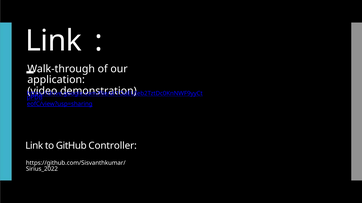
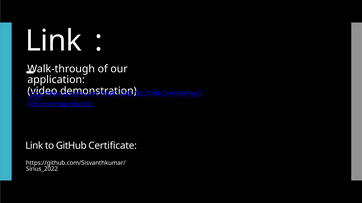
Controller: Controller -> Certificate (113, 146)
